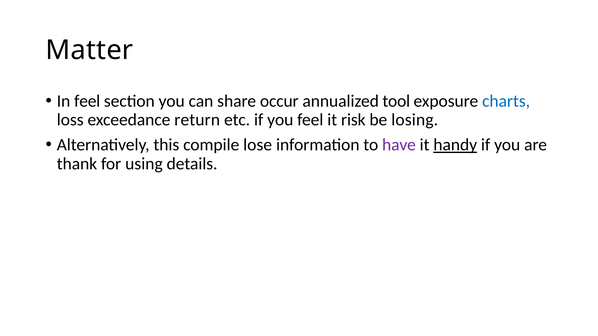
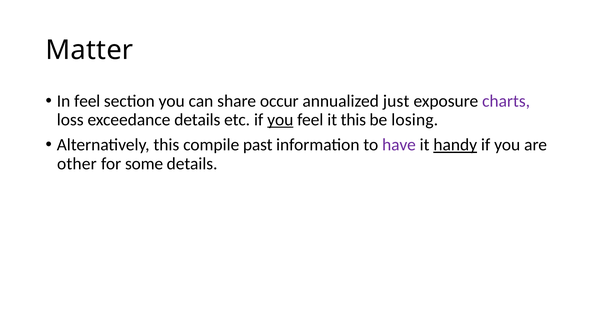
tool: tool -> just (396, 101)
charts colour: blue -> purple (506, 101)
exceedance return: return -> details (197, 120)
you underline: none -> present (280, 120)
it risk: risk -> this (353, 120)
lose: lose -> past (258, 145)
thank: thank -> other (77, 164)
using: using -> some (144, 164)
